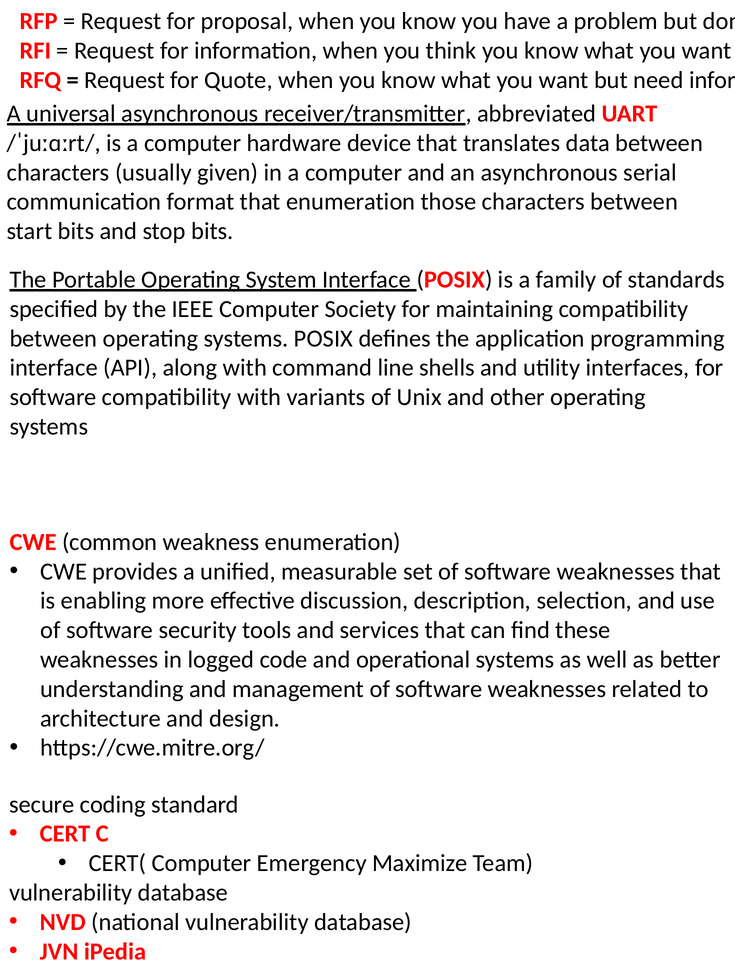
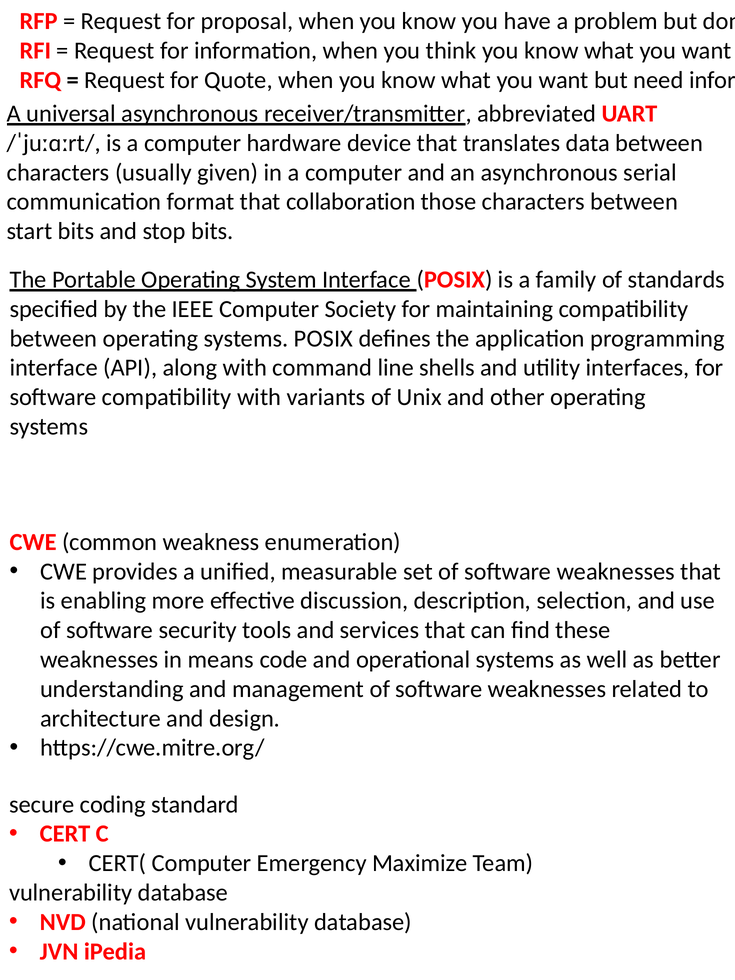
that enumeration: enumeration -> collaboration (351, 202)
logged: logged -> means (221, 660)
